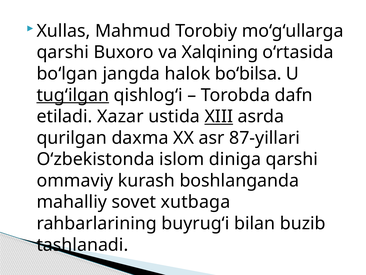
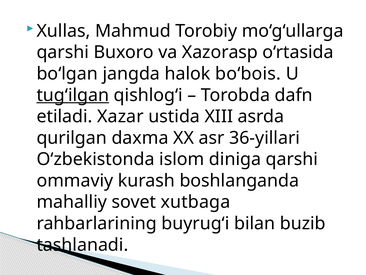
Xalqining: Xalqining -> Xazorasp (220, 52)
bo‘bilsa: bo‘bilsa -> bo‘bois (248, 74)
XIII underline: present -> none (219, 116)
87-yillari: 87-yillari -> 36-yillari (265, 138)
